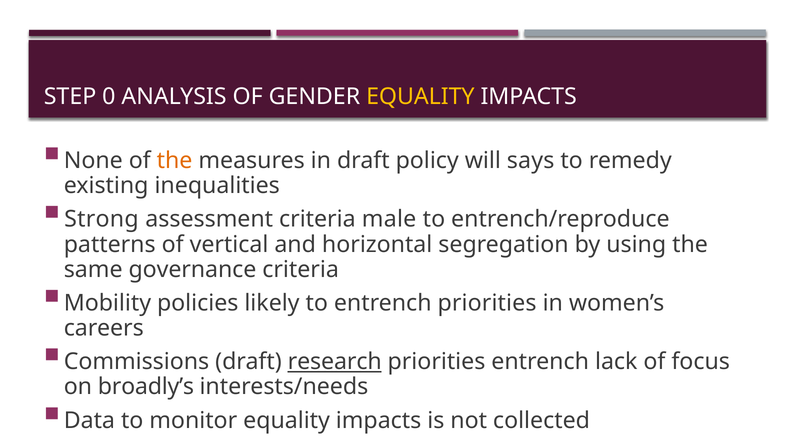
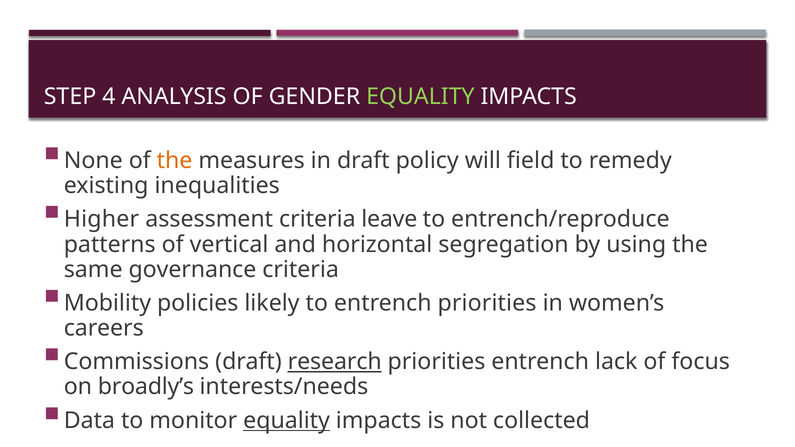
0: 0 -> 4 (109, 97)
EQUALITY colour: yellow -> light green (420, 97)
says: says -> field (531, 161)
Strong: Strong -> Higher (101, 219)
male: male -> leave (389, 219)
equality underline: none -> present (287, 421)
